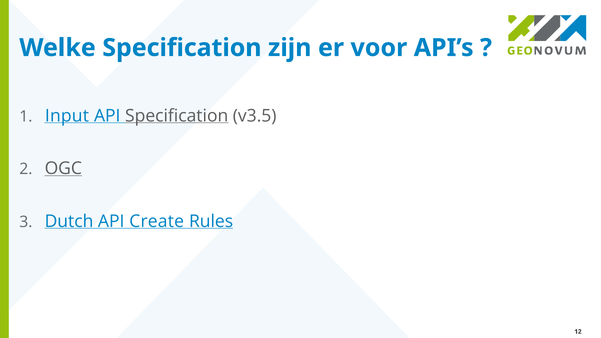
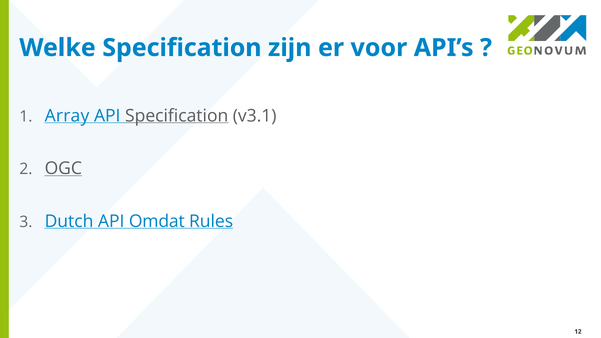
Input: Input -> Array (67, 116)
v3.5: v3.5 -> v3.1 (255, 116)
Create: Create -> Omdat (157, 222)
